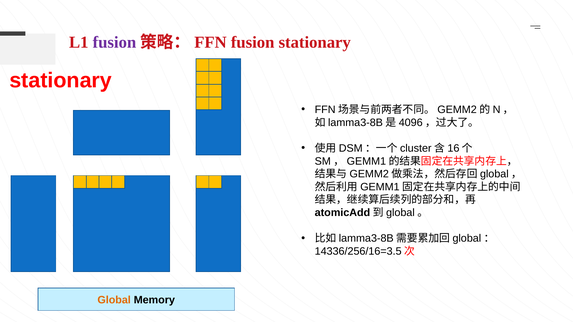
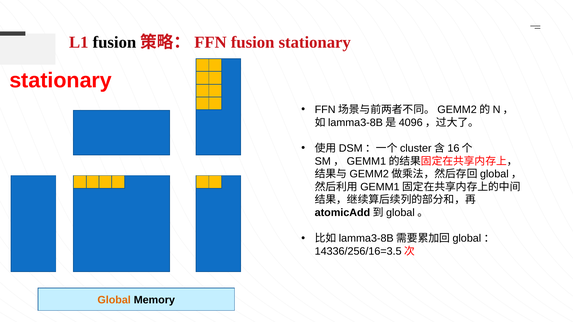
fusion colour: purple -> black (114, 42)
